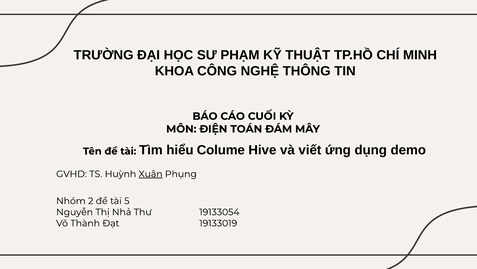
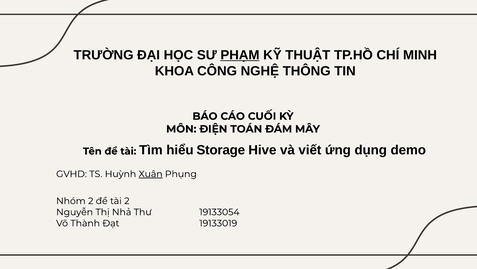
PHẠM underline: none -> present (240, 55)
Colume: Colume -> Storage (221, 150)
tài 5: 5 -> 2 (127, 200)
